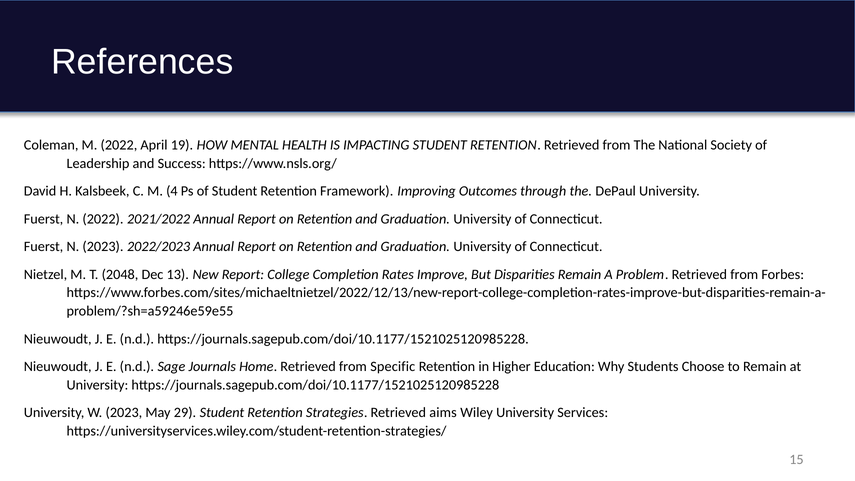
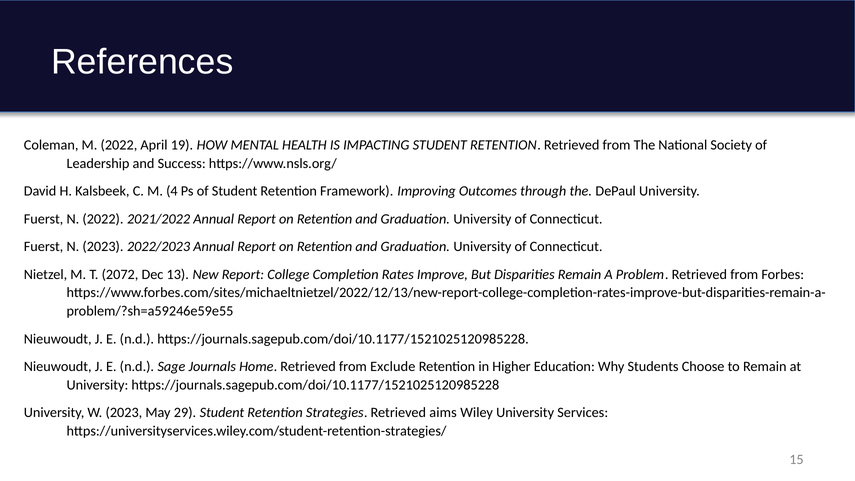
2048: 2048 -> 2072 (120, 274)
Specific: Specific -> Exclude (393, 367)
